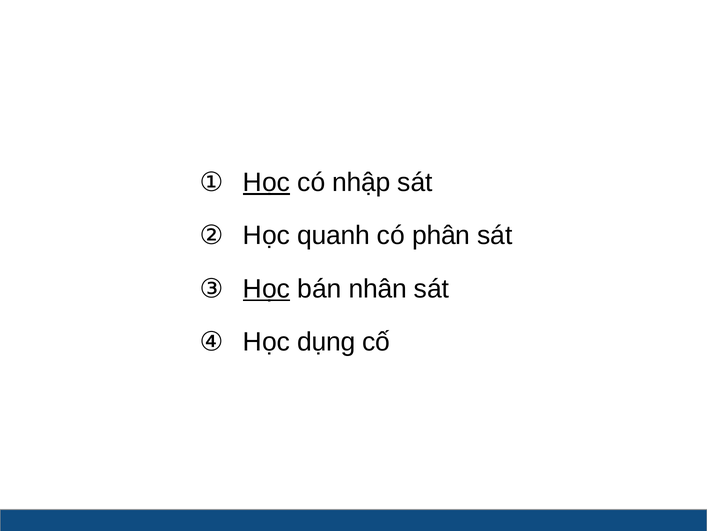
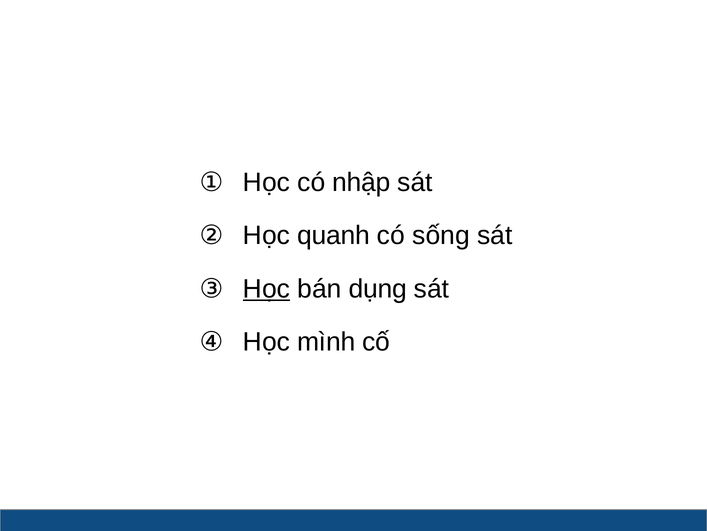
Học underline: present -> none (266, 182)
phân: phân -> sống (441, 235)
nhân: nhân -> dụng (378, 288)
dụng: dụng -> mình (326, 342)
